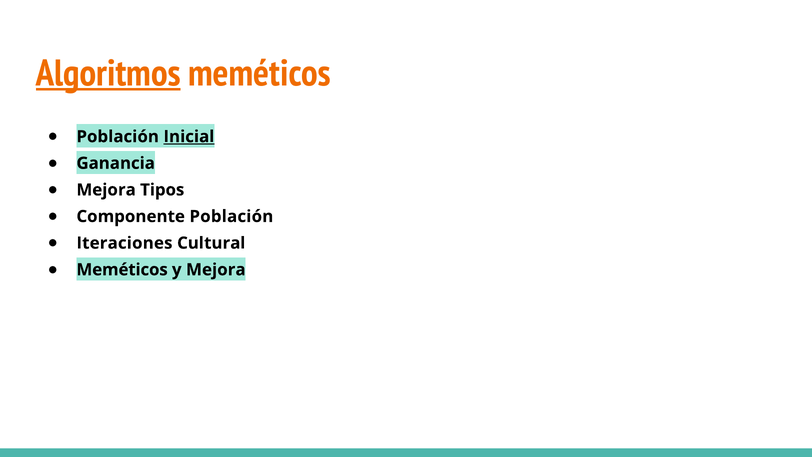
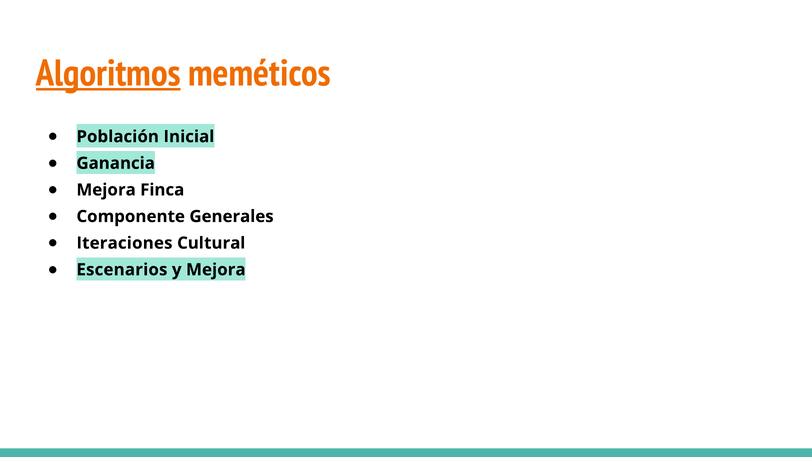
Inicial underline: present -> none (189, 137)
Tipos: Tipos -> Finca (162, 190)
Componente Población: Población -> Generales (231, 216)
Meméticos: Meméticos -> Escenarios (122, 270)
